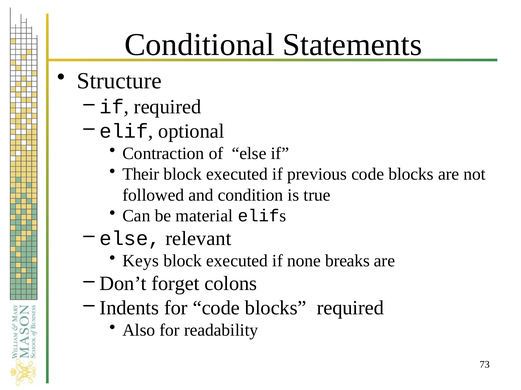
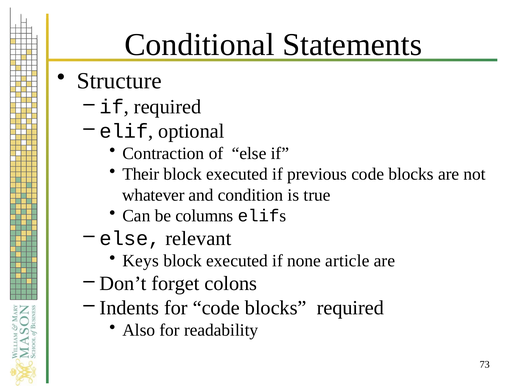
followed: followed -> whatever (153, 195)
material: material -> columns (204, 216)
breaks: breaks -> article (347, 261)
